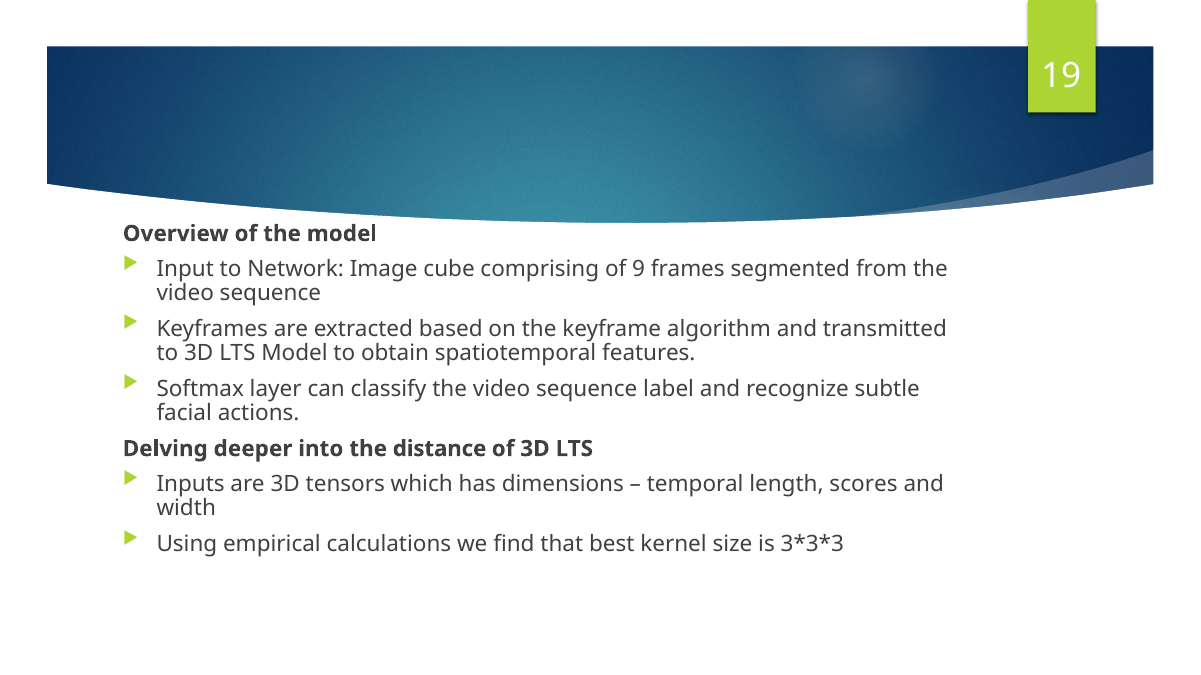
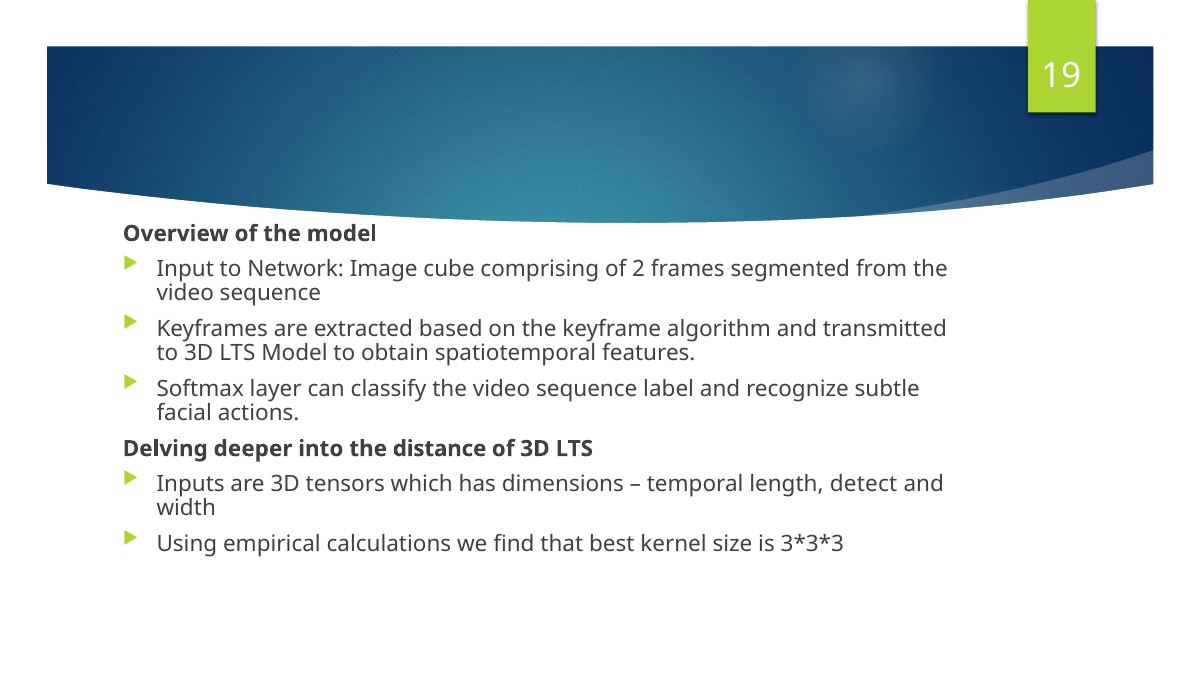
9: 9 -> 2 (639, 269)
scores: scores -> detect (863, 485)
